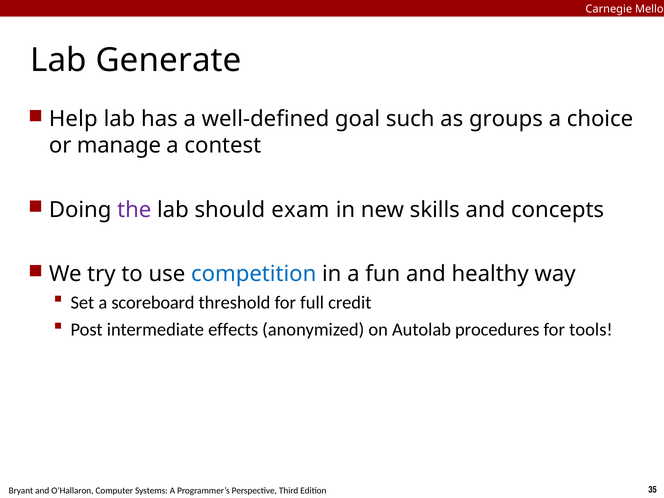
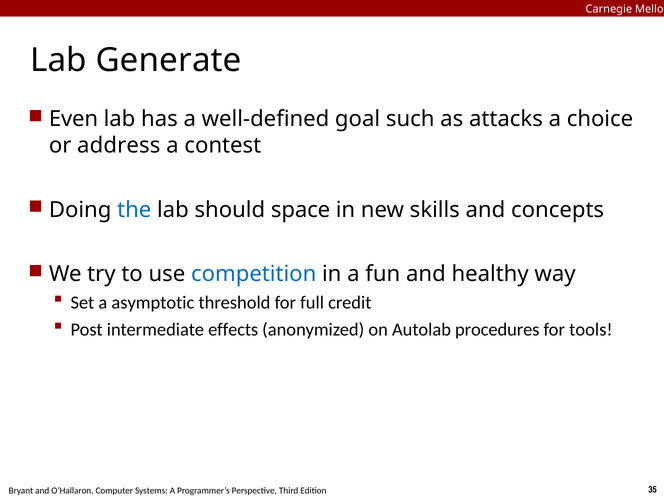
Help: Help -> Even (73, 119)
groups: groups -> attacks (506, 119)
manage: manage -> address (119, 146)
the colour: purple -> blue (134, 210)
exam: exam -> space (301, 210)
scoreboard: scoreboard -> asymptotic (153, 303)
